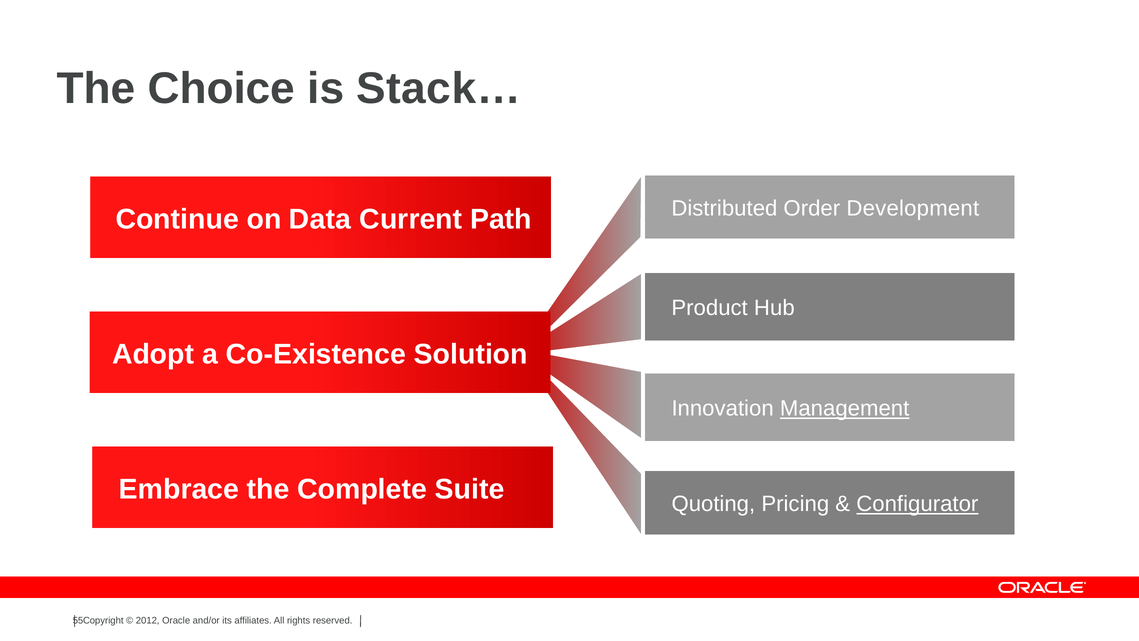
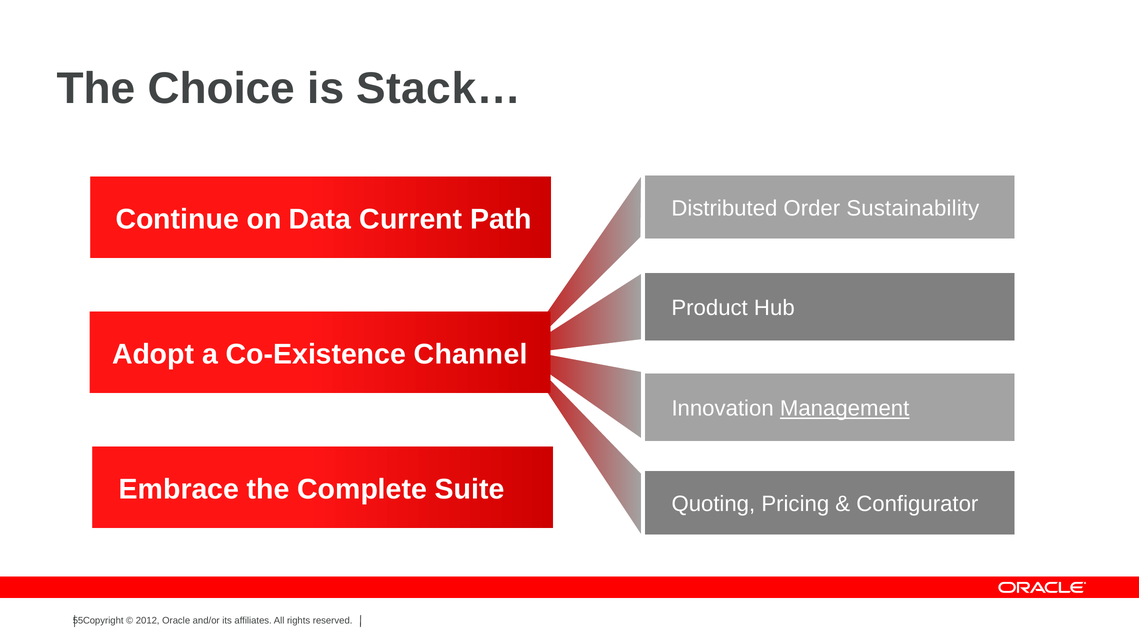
Development: Development -> Sustainability (913, 208)
Solution: Solution -> Channel (471, 354)
Configurator underline: present -> none (917, 504)
